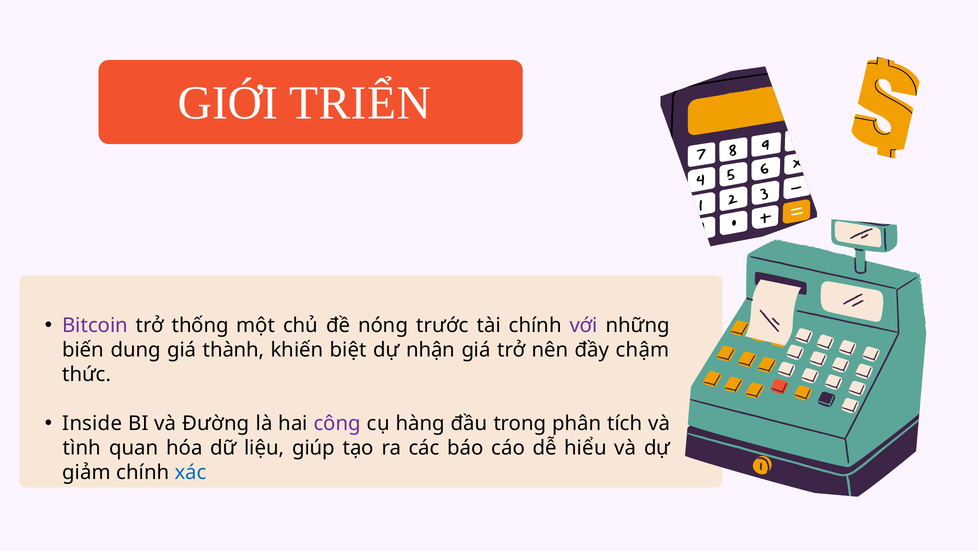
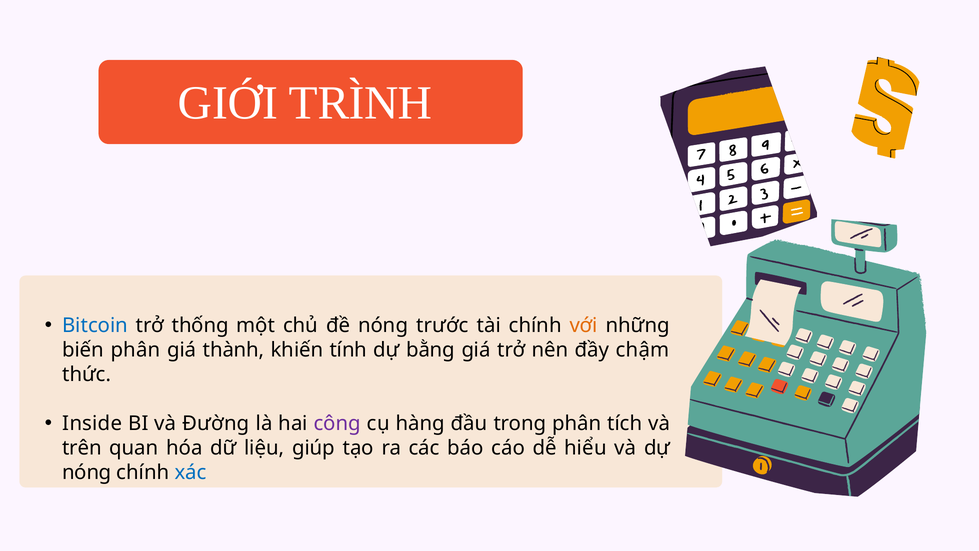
TRIỂN: TRIỂN -> TRÌNH (361, 103)
Bitcoin colour: purple -> blue (95, 325)
với colour: purple -> orange (584, 325)
biến dụng: dụng -> phân (135, 350)
biệt: biệt -> tính (348, 350)
nhận: nhận -> bằng (431, 350)
tình: tình -> trên (82, 448)
giảm: giảm -> nóng (87, 472)
